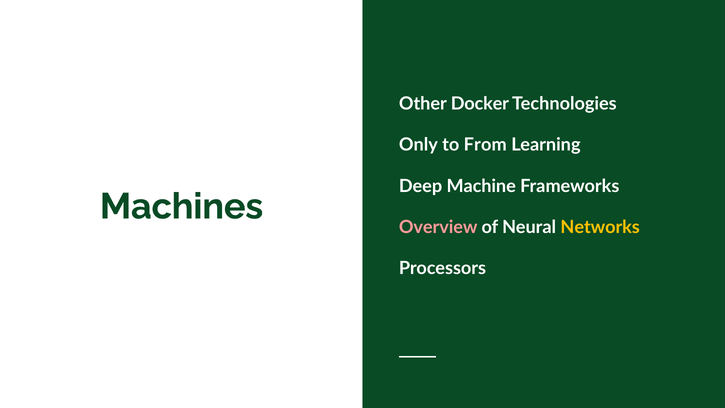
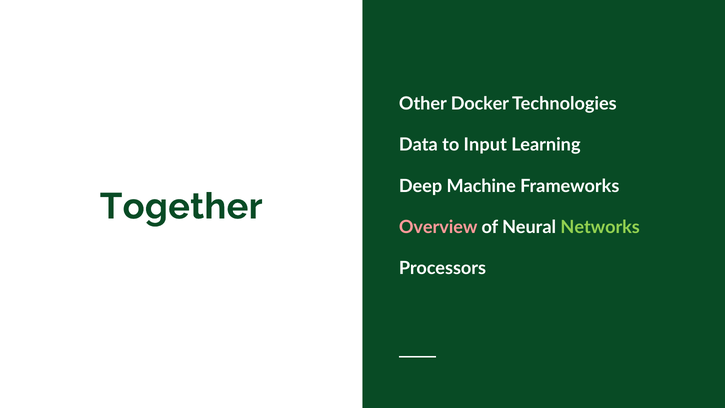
Only: Only -> Data (418, 145)
From: From -> Input (485, 145)
Machines: Machines -> Together (181, 206)
Networks colour: yellow -> light green (600, 227)
